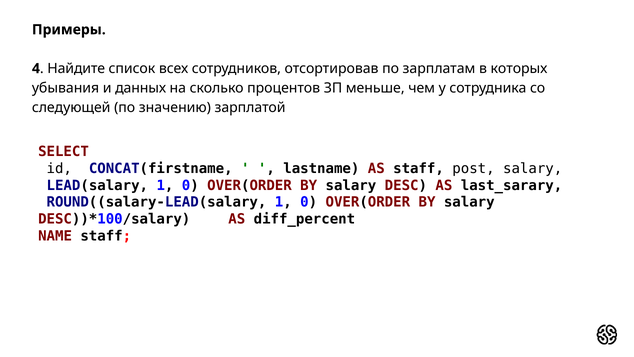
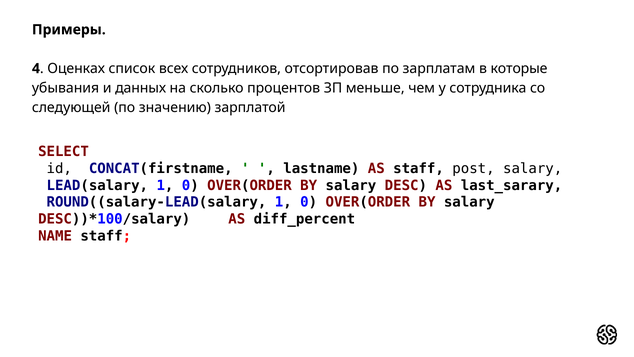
Найдите: Найдите -> Оценках (76, 68)
которых: которых -> которые (519, 68)
